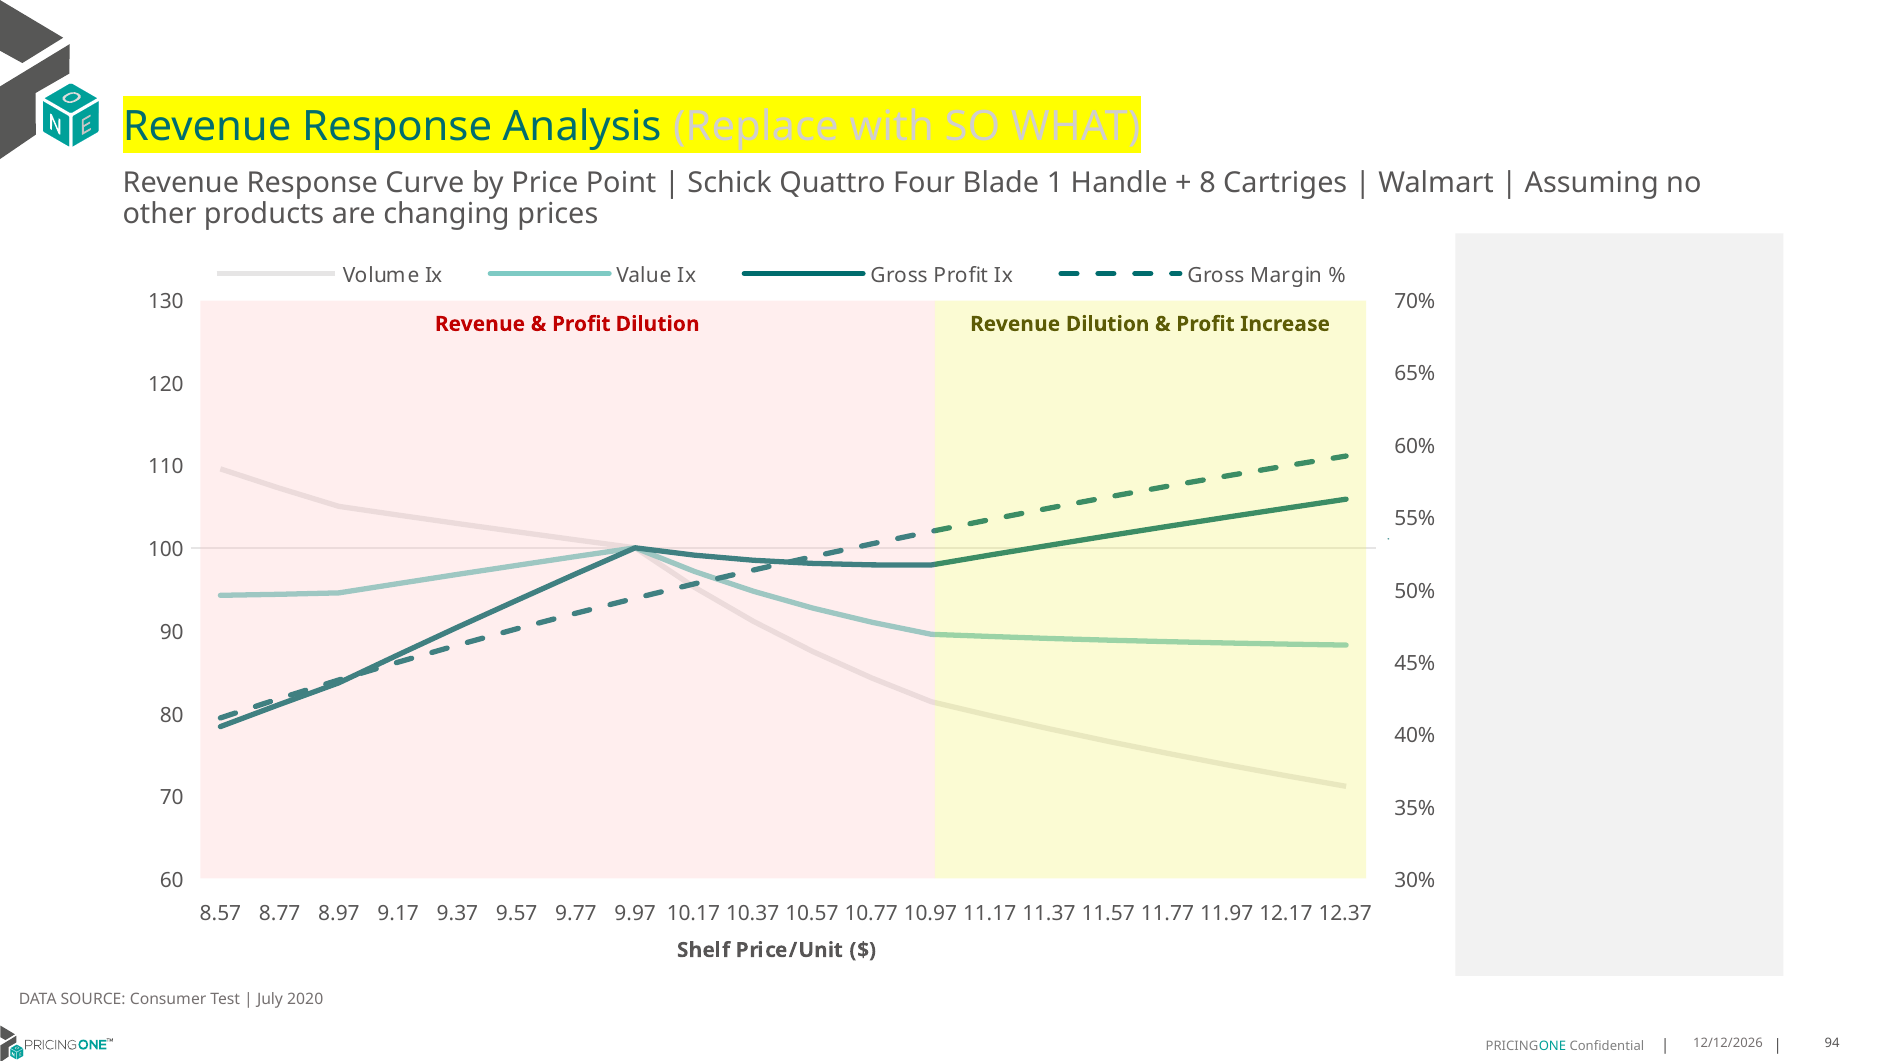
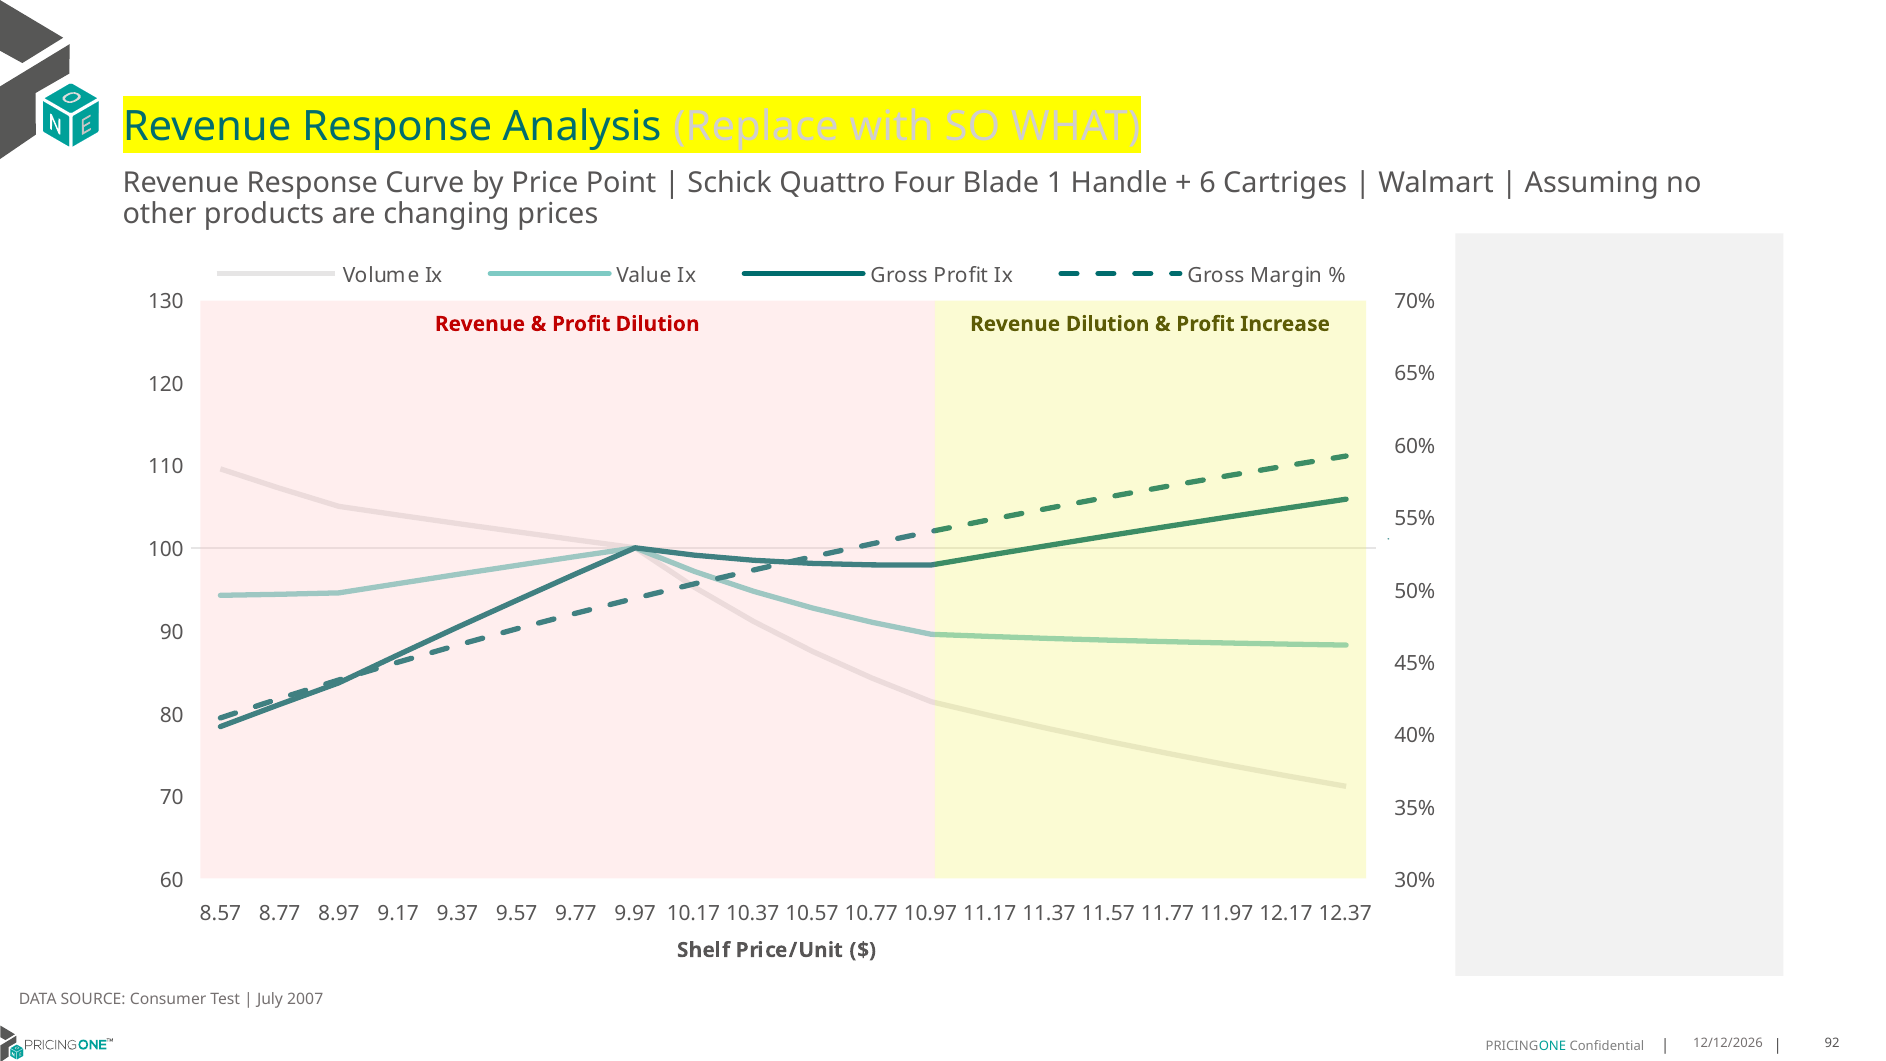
8: 8 -> 6 (1208, 183)
2020: 2020 -> 2007 (305, 999)
94: 94 -> 92 (1832, 1043)
